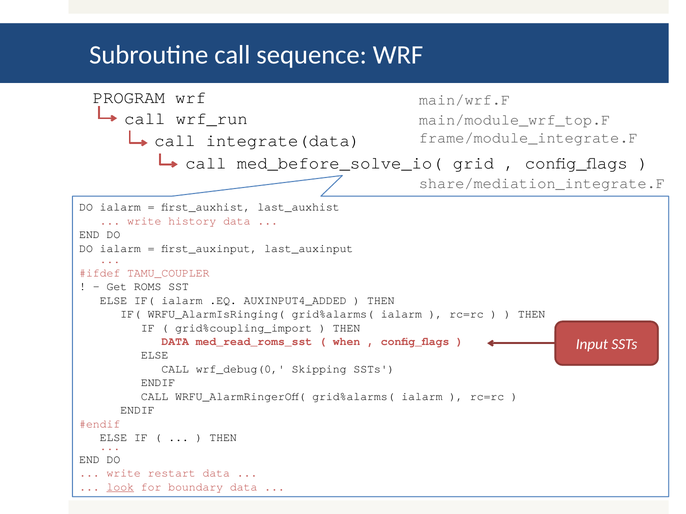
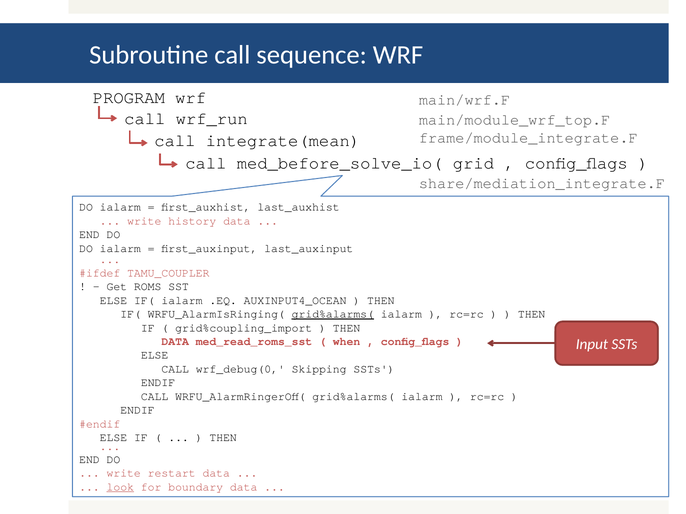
integrate(data: integrate(data -> integrate(mean (283, 141)
AUXINPUT4_ADDED: AUXINPUT4_ADDED -> AUXINPUT4_OCEAN (295, 301)
grid%alarms( underline: none -> present (333, 314)
